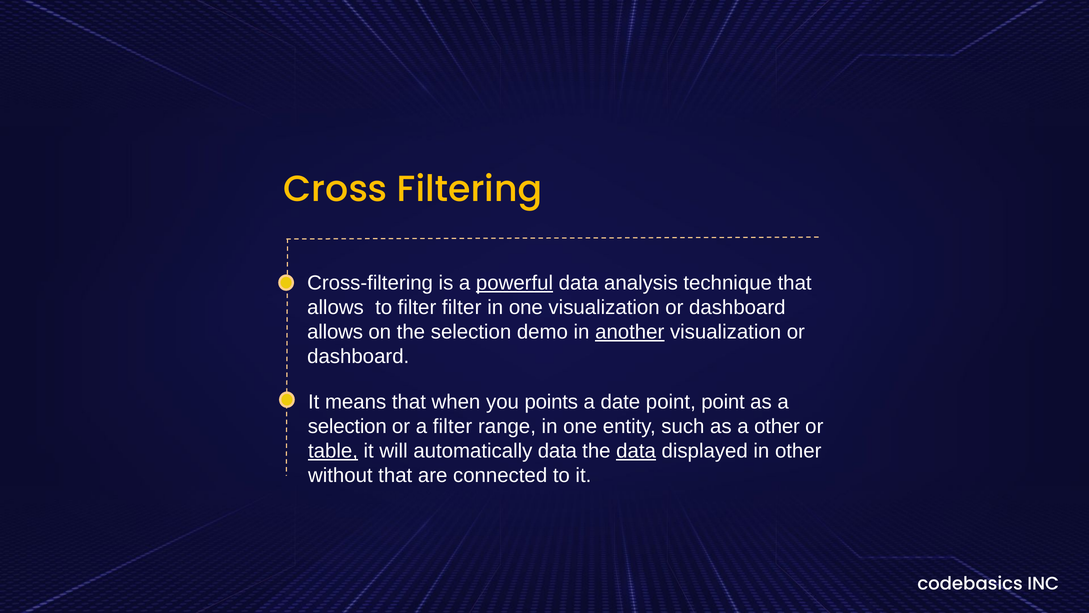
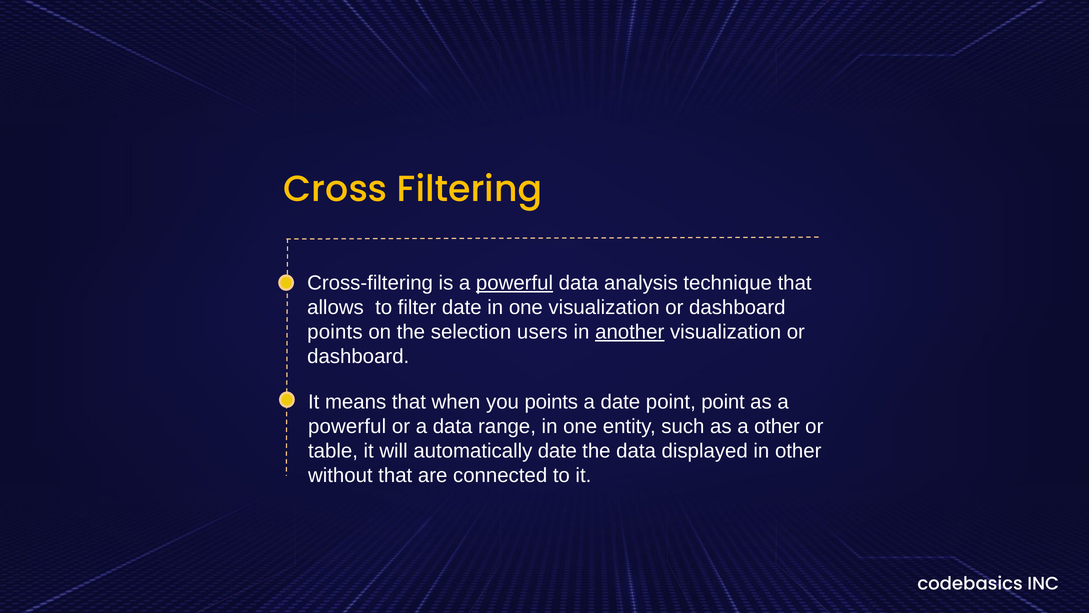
filter filter: filter -> date (462, 307)
allows: allows -> points (335, 332)
demo: demo -> users (542, 332)
selection: selection -> powerful (347, 426)
a filter: filter -> data (453, 426)
table underline: present -> none (333, 451)
automatically data: data -> date (557, 451)
data underline: present -> none (636, 451)
